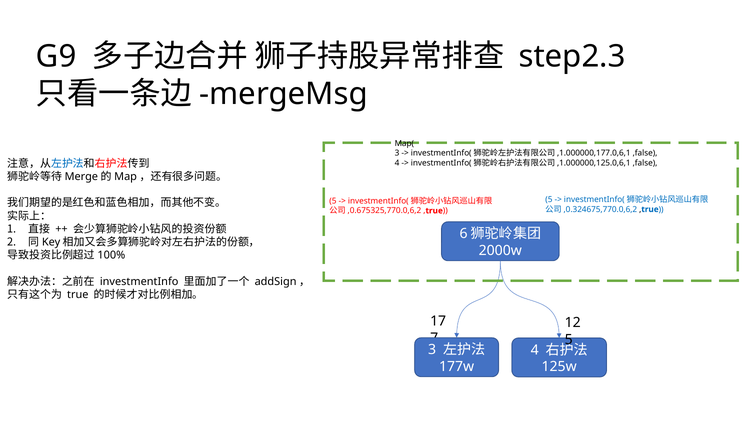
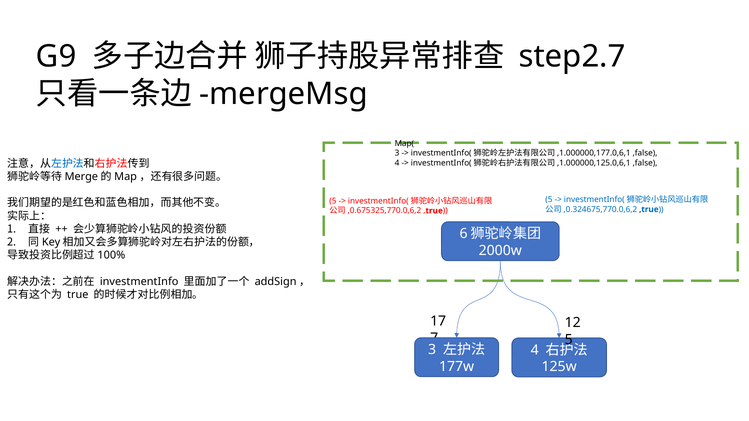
step2.3: step2.3 -> step2.7 (572, 57)
